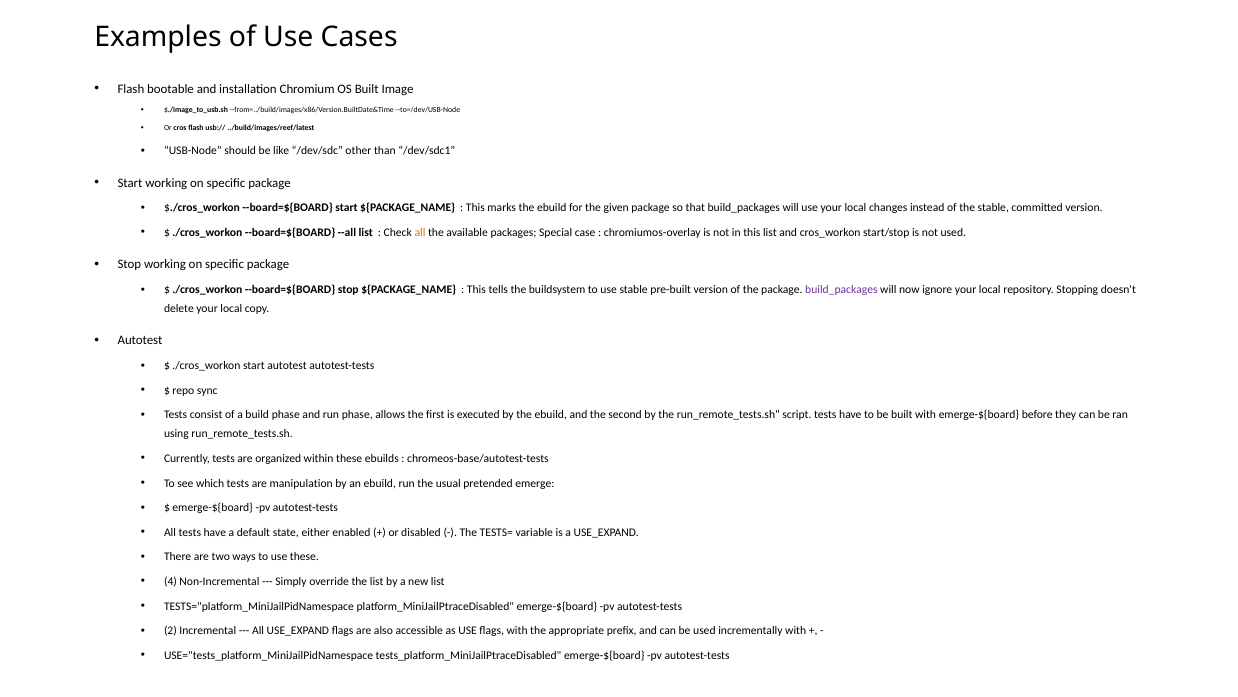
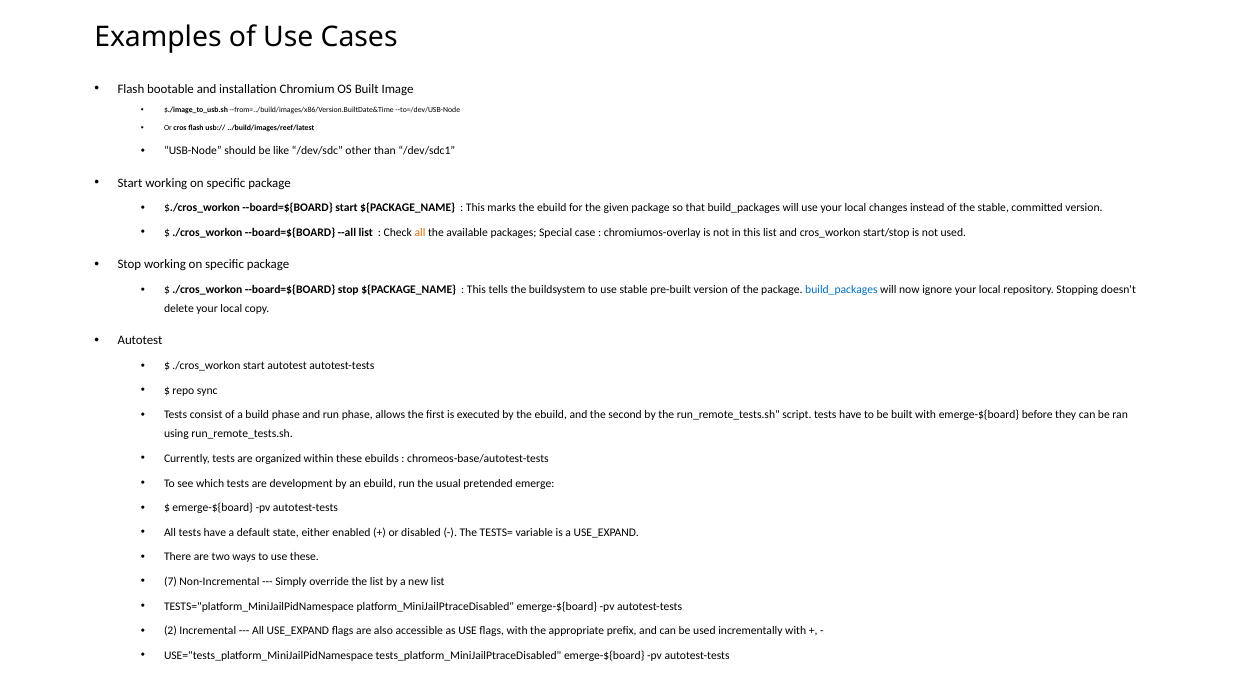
build_packages colour: purple -> blue (841, 290)
manipulation: manipulation -> development (301, 483)
4: 4 -> 7 (170, 581)
